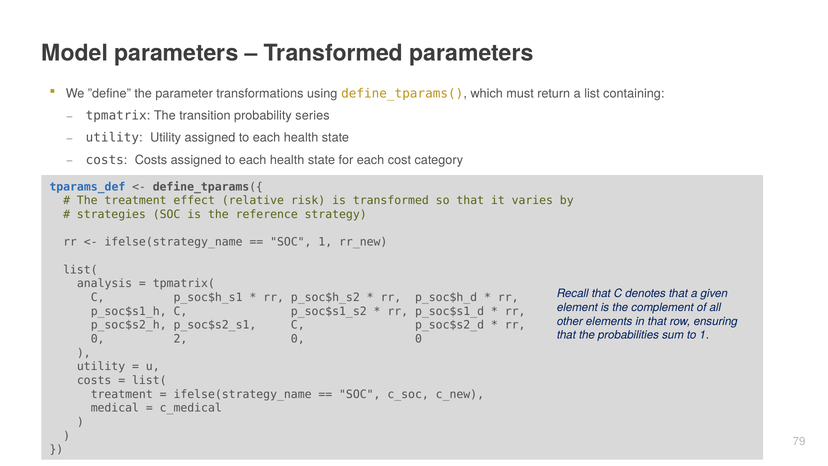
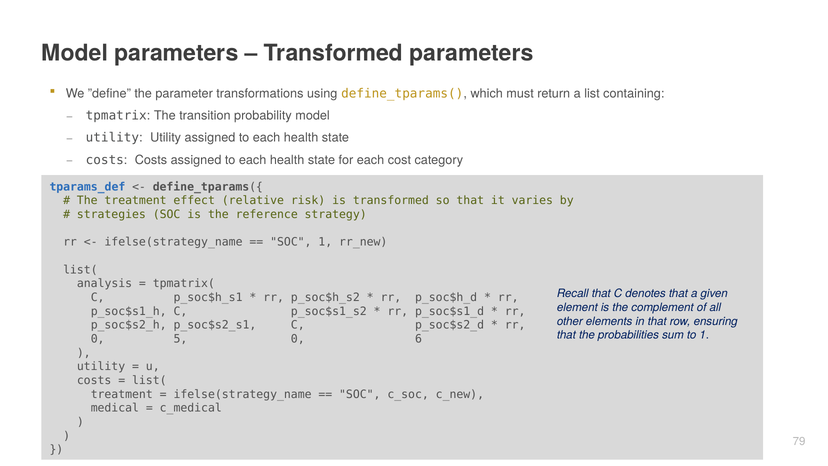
probability series: series -> model (313, 116)
2: 2 -> 5 (180, 339)
0 0: 0 -> 6 (418, 339)
